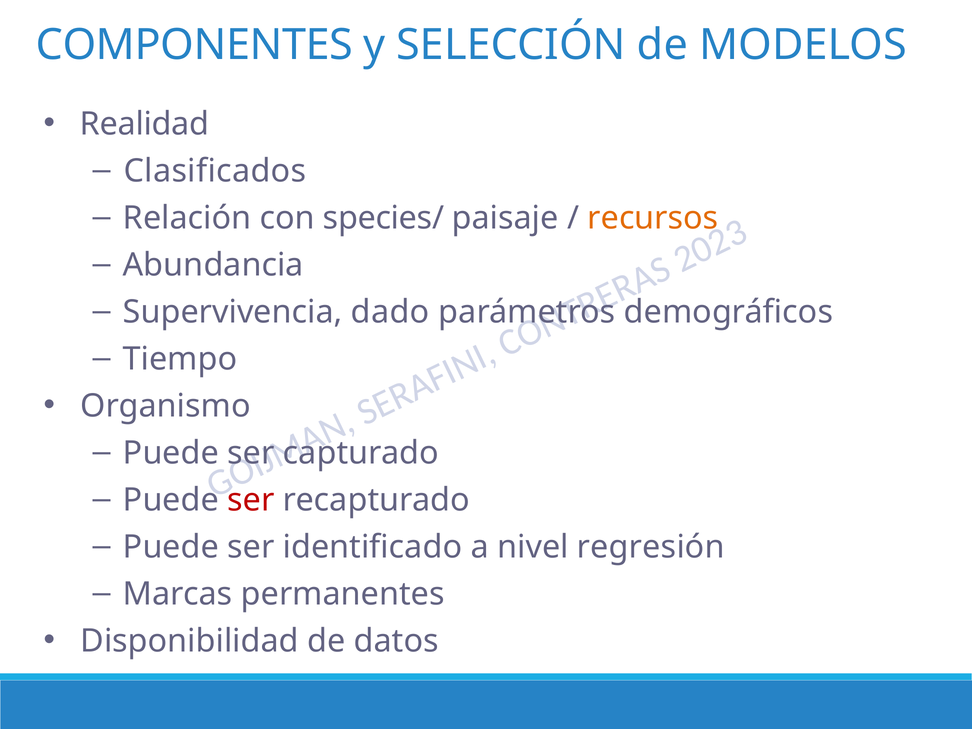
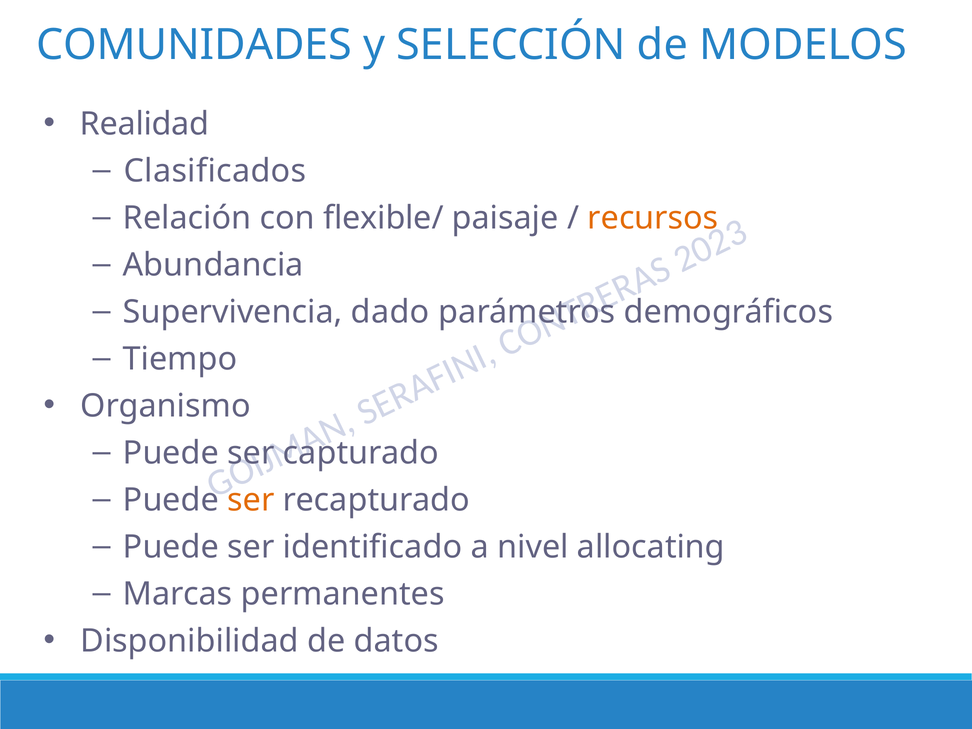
COMPONENTES: COMPONENTES -> COMUNIDADES (194, 45)
species/: species/ -> flexible/ (383, 218)
ser colour: red -> orange (251, 500)
regresión: regresión -> allocating (651, 547)
